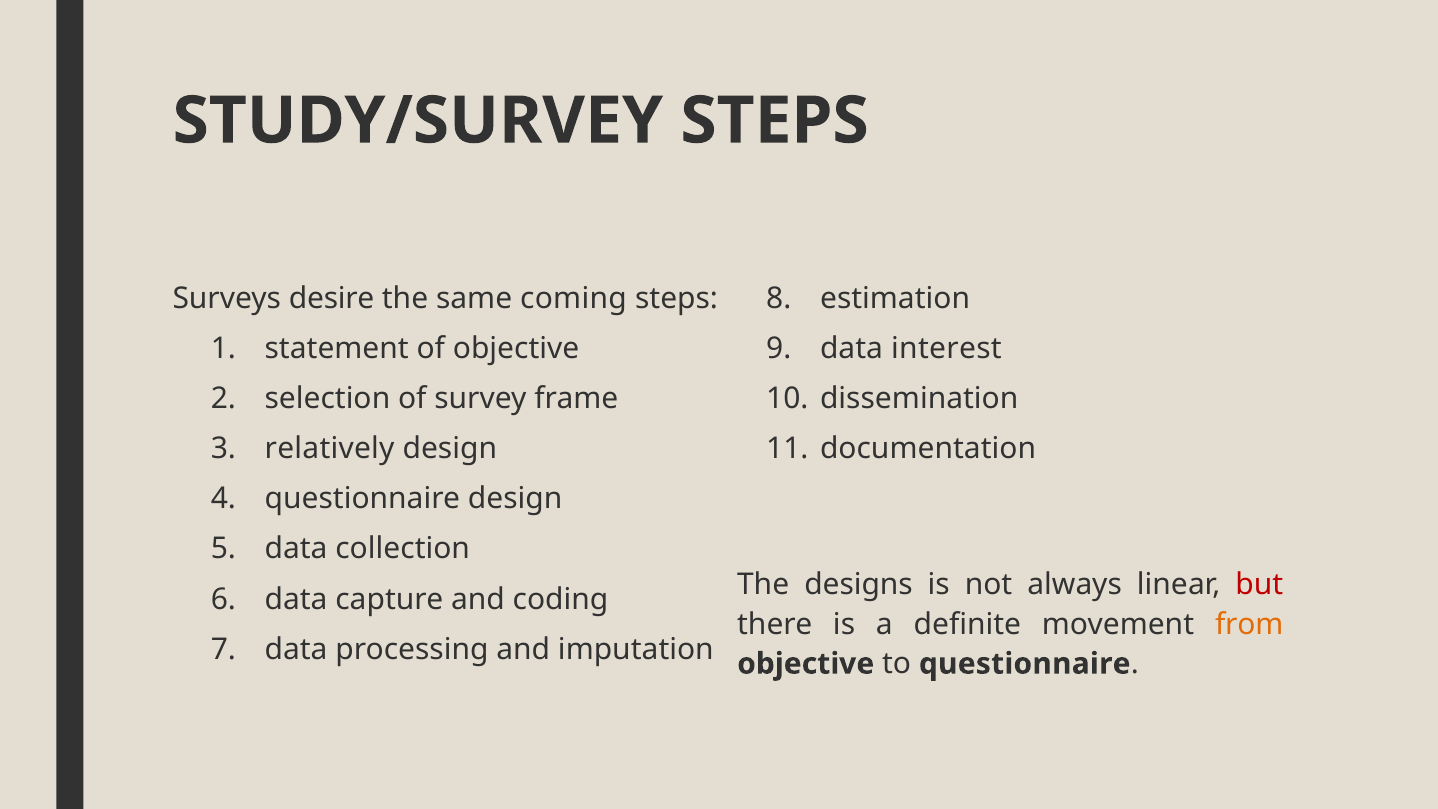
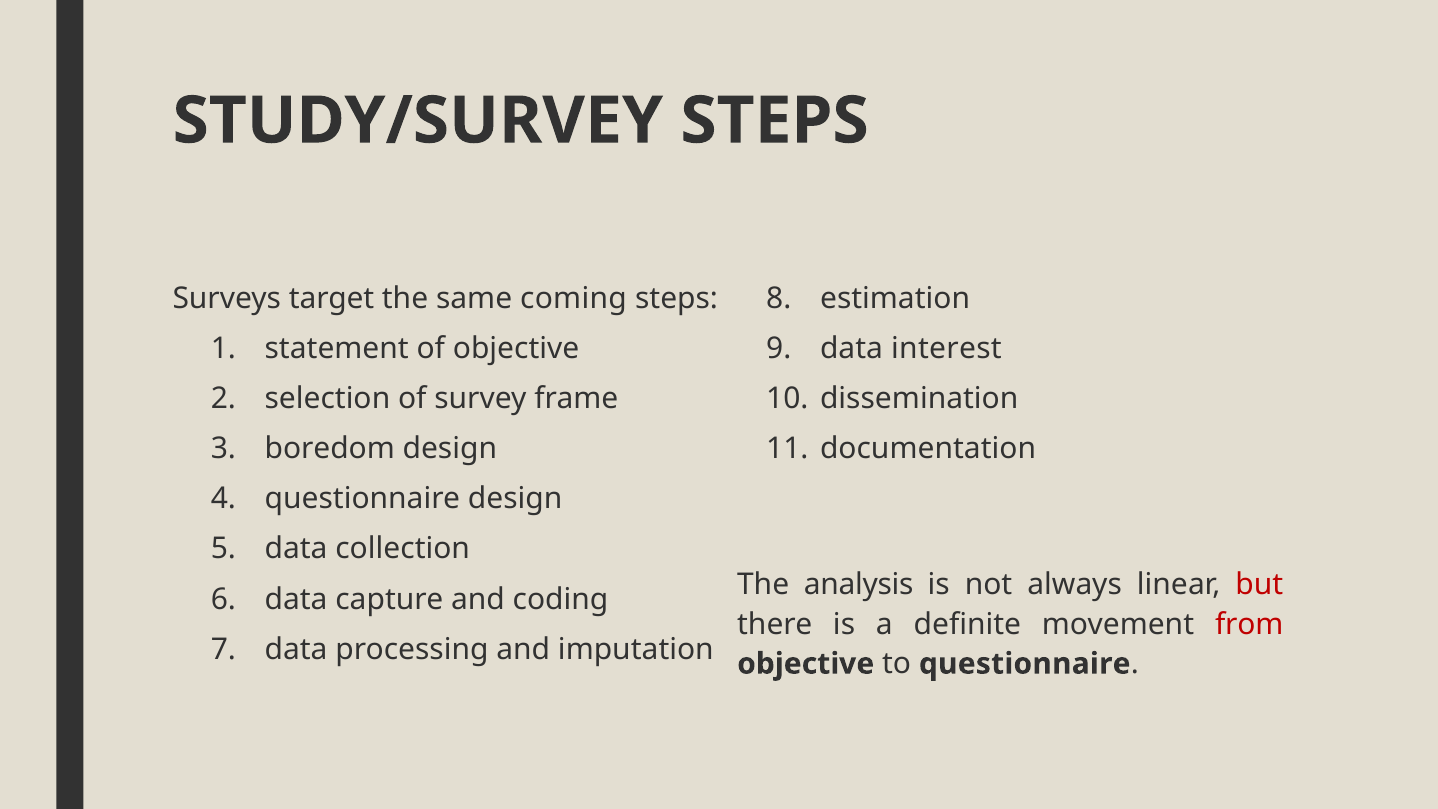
desire: desire -> target (332, 299)
relatively: relatively -> boredom (330, 449)
designs: designs -> analysis (859, 585)
from colour: orange -> red (1249, 624)
